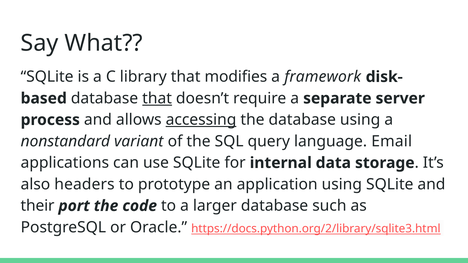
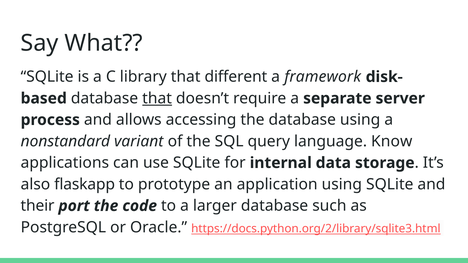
modifies: modifies -> different (236, 77)
accessing underline: present -> none (201, 120)
Email: Email -> Know (392, 141)
headers: headers -> flaskapp (85, 185)
